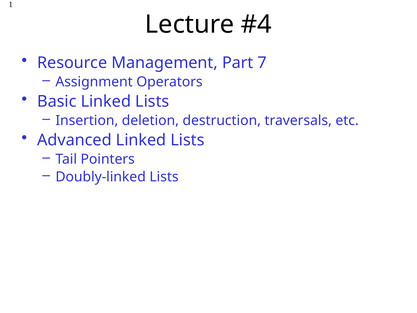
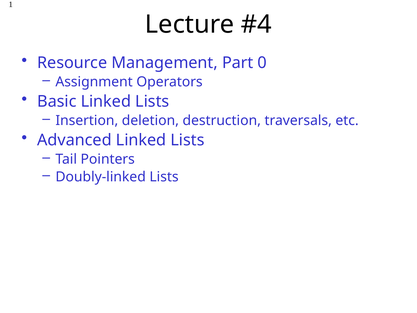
7: 7 -> 0 (262, 63)
